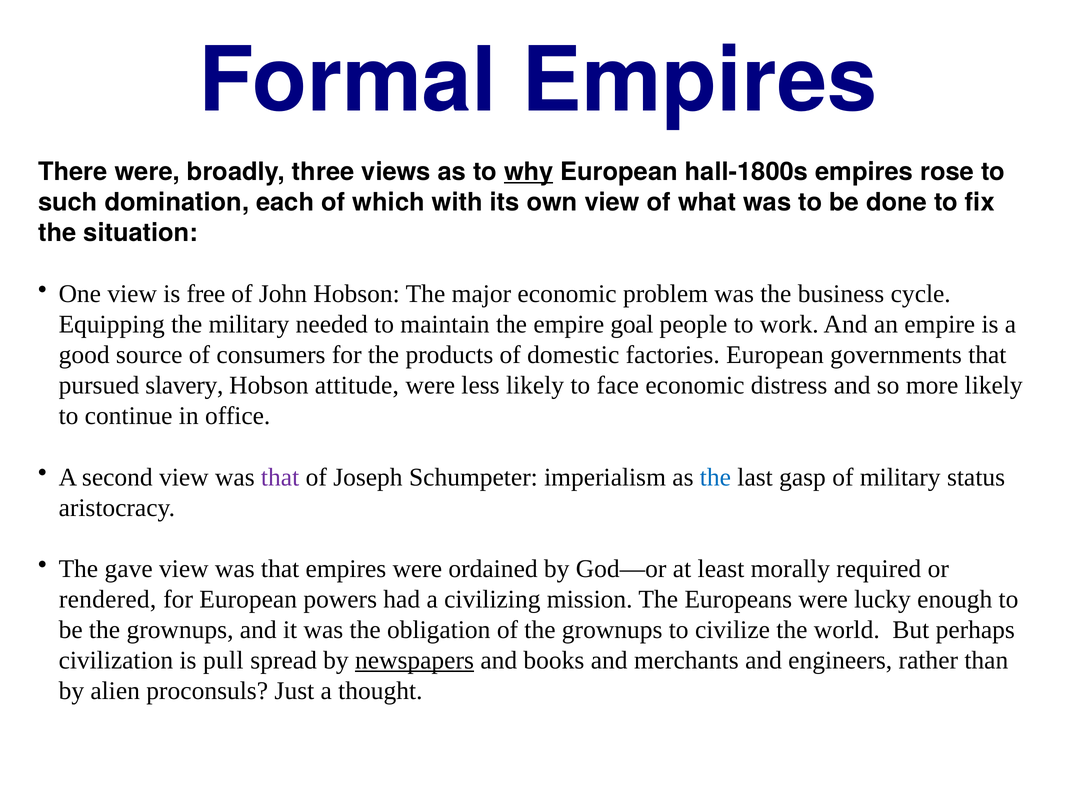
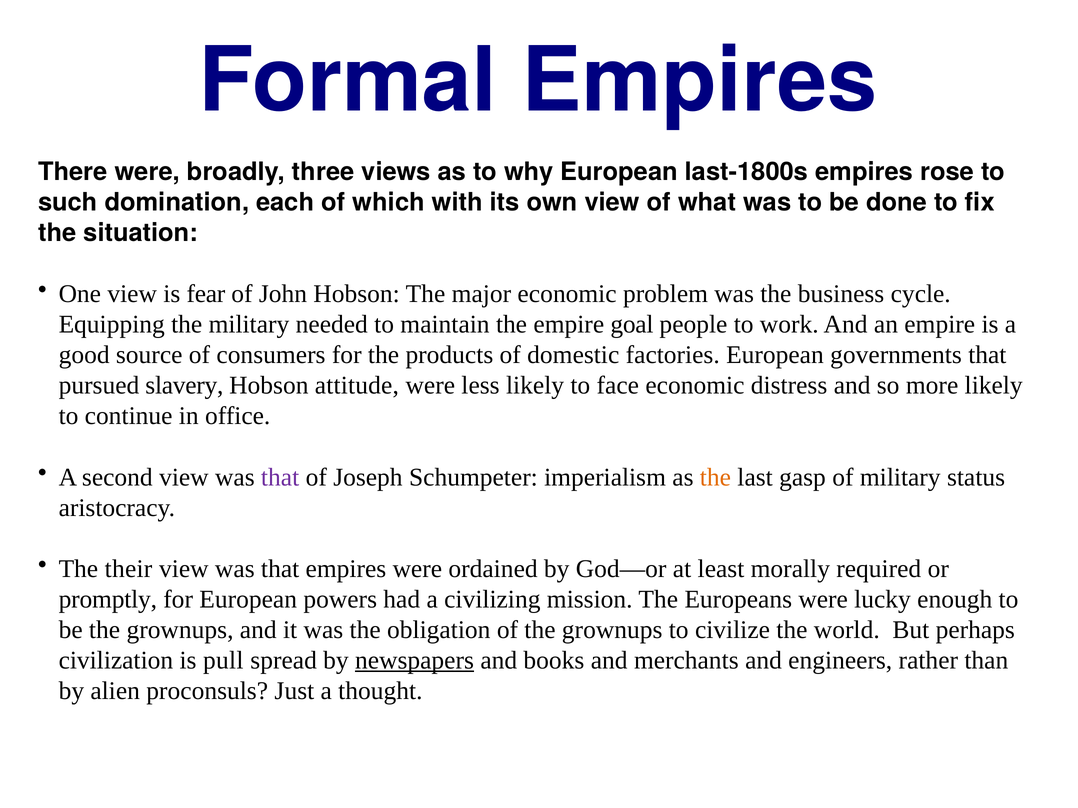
why underline: present -> none (529, 172)
hall-1800s: hall-1800s -> last-1800s (746, 172)
free: free -> fear (206, 294)
the colour: blue -> orange (715, 477)
gave: gave -> their (129, 569)
rendered: rendered -> promptly (108, 600)
